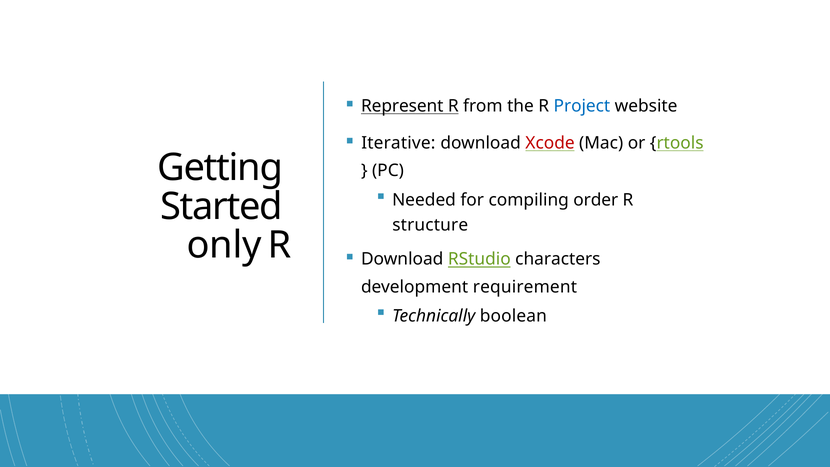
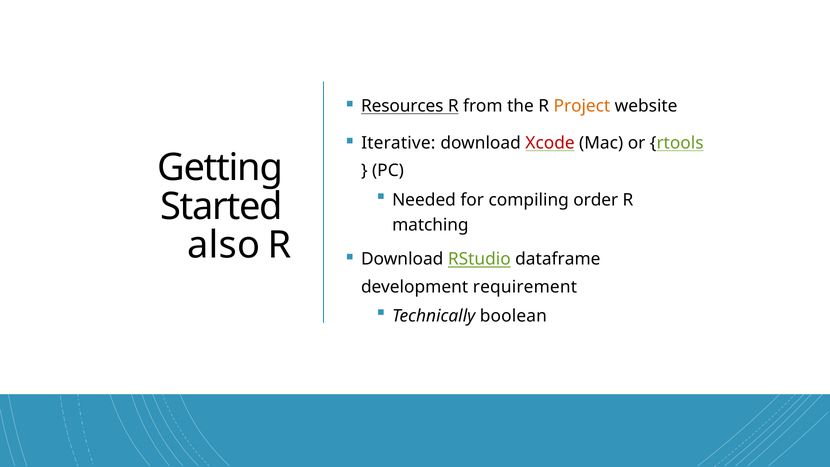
Represent: Represent -> Resources (402, 106)
Project colour: blue -> orange (582, 106)
structure: structure -> matching (430, 225)
only: only -> also (224, 245)
characters: characters -> dataframe (558, 259)
